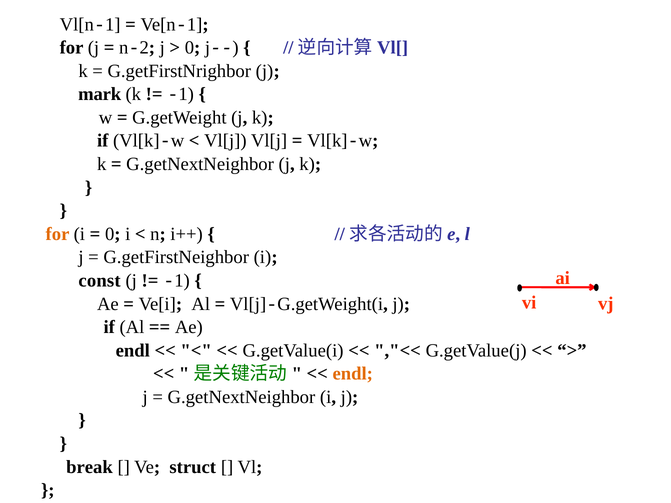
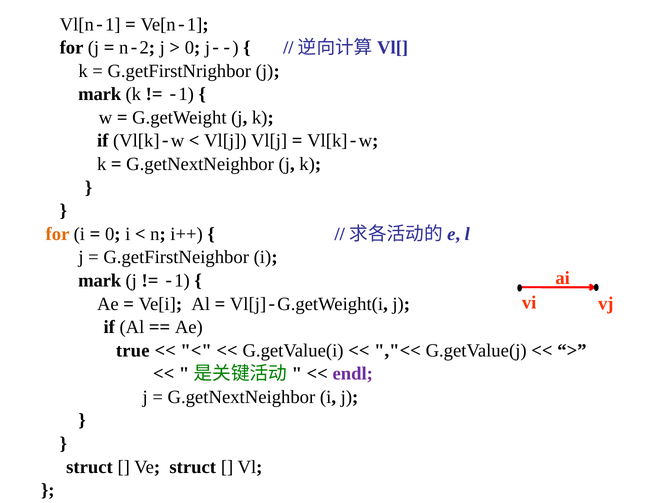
const: const -> mark (100, 281)
endl: endl -> true (133, 351)
endl colour: orange -> purple (353, 374)
break: break -> struct (89, 467)
